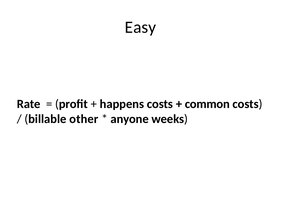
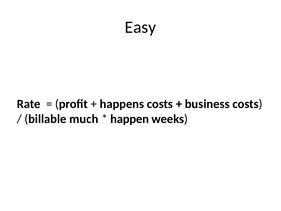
common: common -> business (207, 104)
other: other -> much (84, 119)
anyone: anyone -> happen (130, 119)
